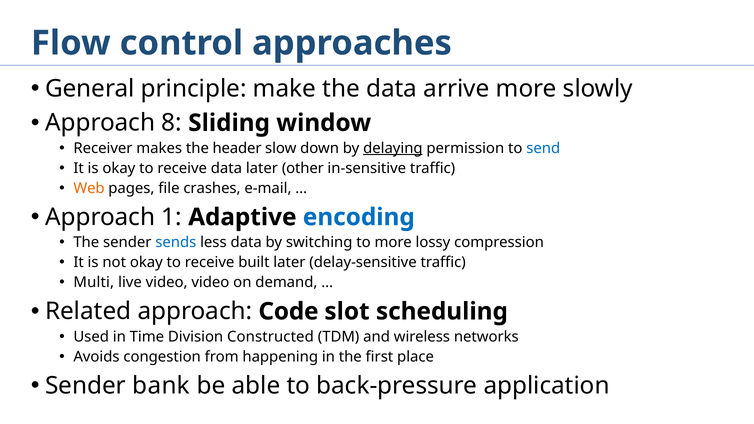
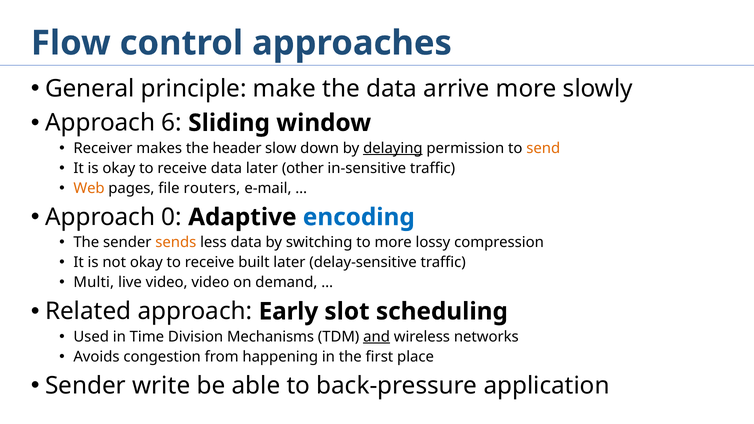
8: 8 -> 6 (172, 123)
send colour: blue -> orange (543, 148)
crashes: crashes -> routers (212, 188)
1: 1 -> 0 (172, 217)
sends colour: blue -> orange (176, 242)
Code: Code -> Early (288, 312)
Constructed: Constructed -> Mechanisms (271, 337)
and underline: none -> present (377, 337)
bank: bank -> write (161, 386)
